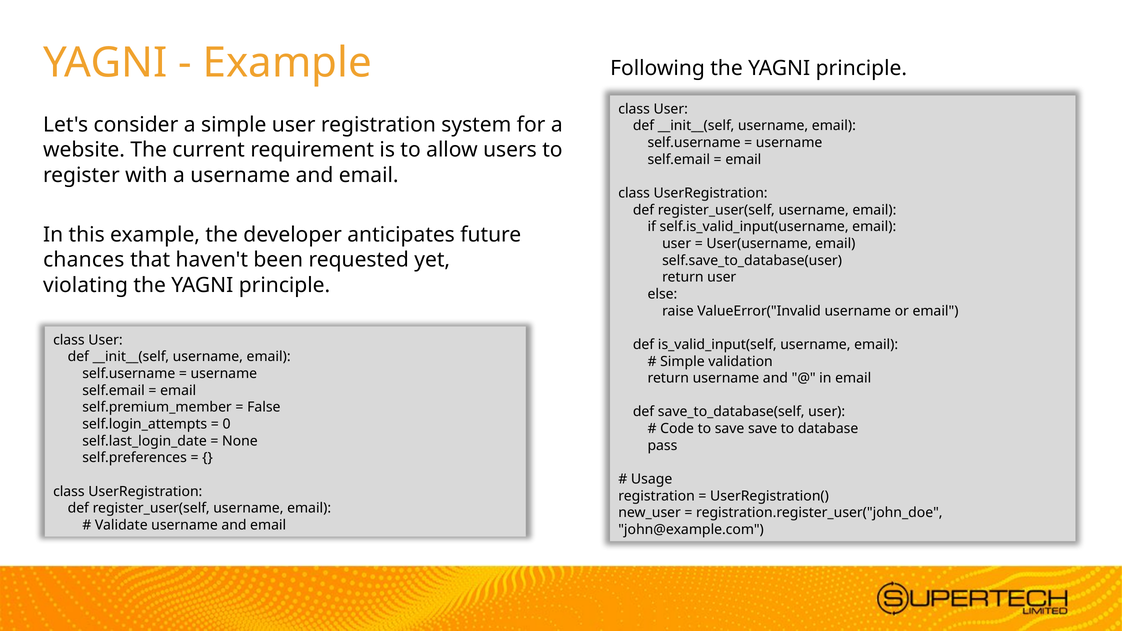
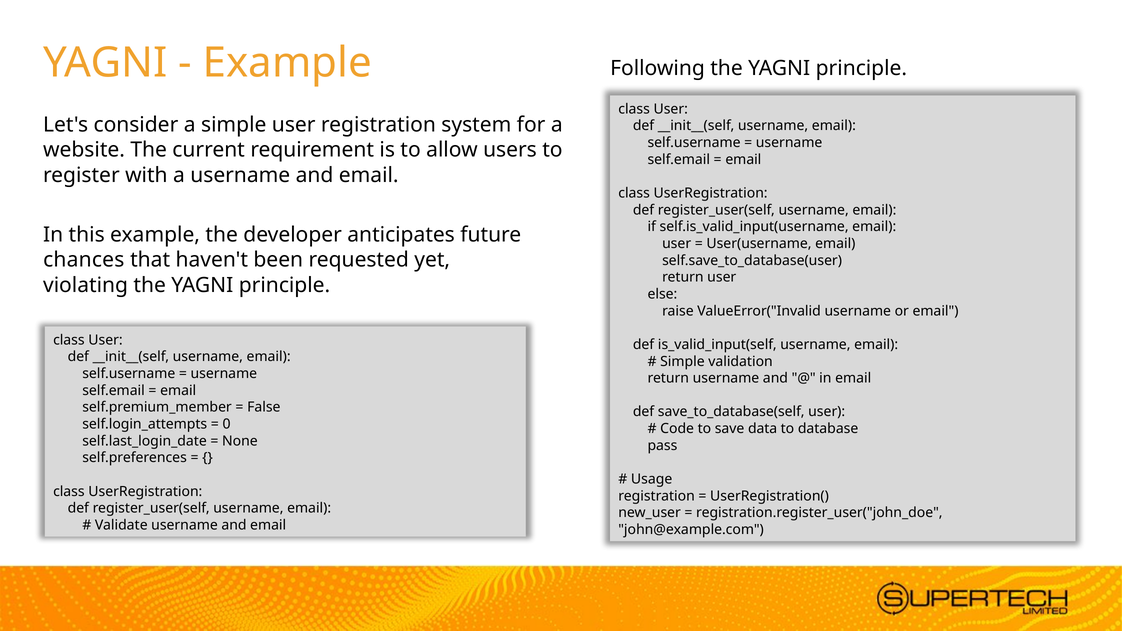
save save: save -> data (763, 429)
